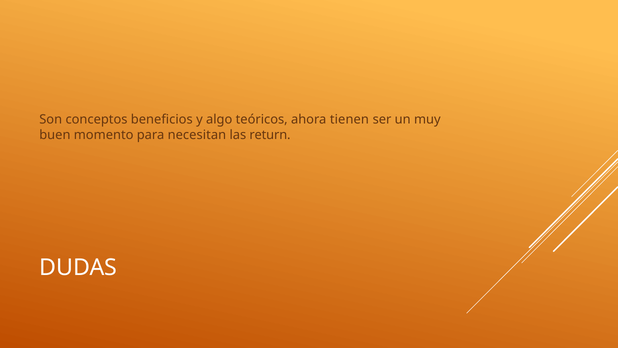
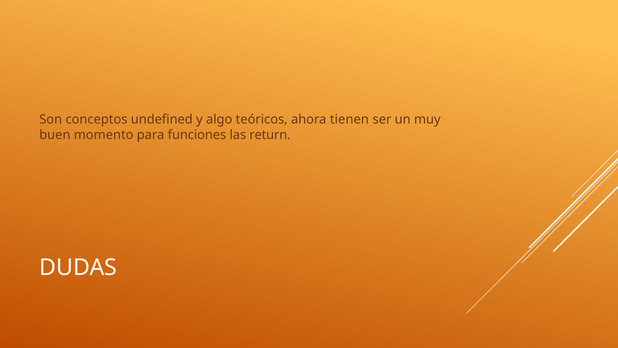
beneficios: beneficios -> undefined (162, 120)
necesitan: necesitan -> funciones (197, 135)
